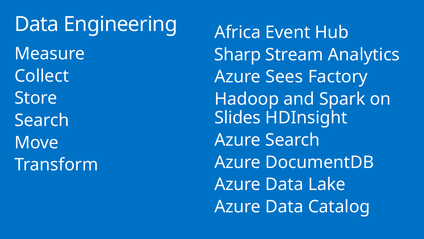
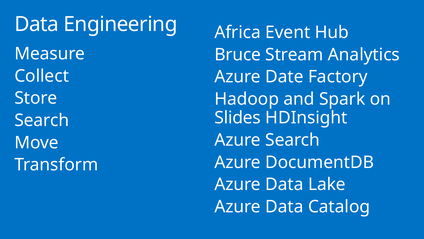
Sharp: Sharp -> Bruce (238, 55)
Sees: Sees -> Date (284, 77)
